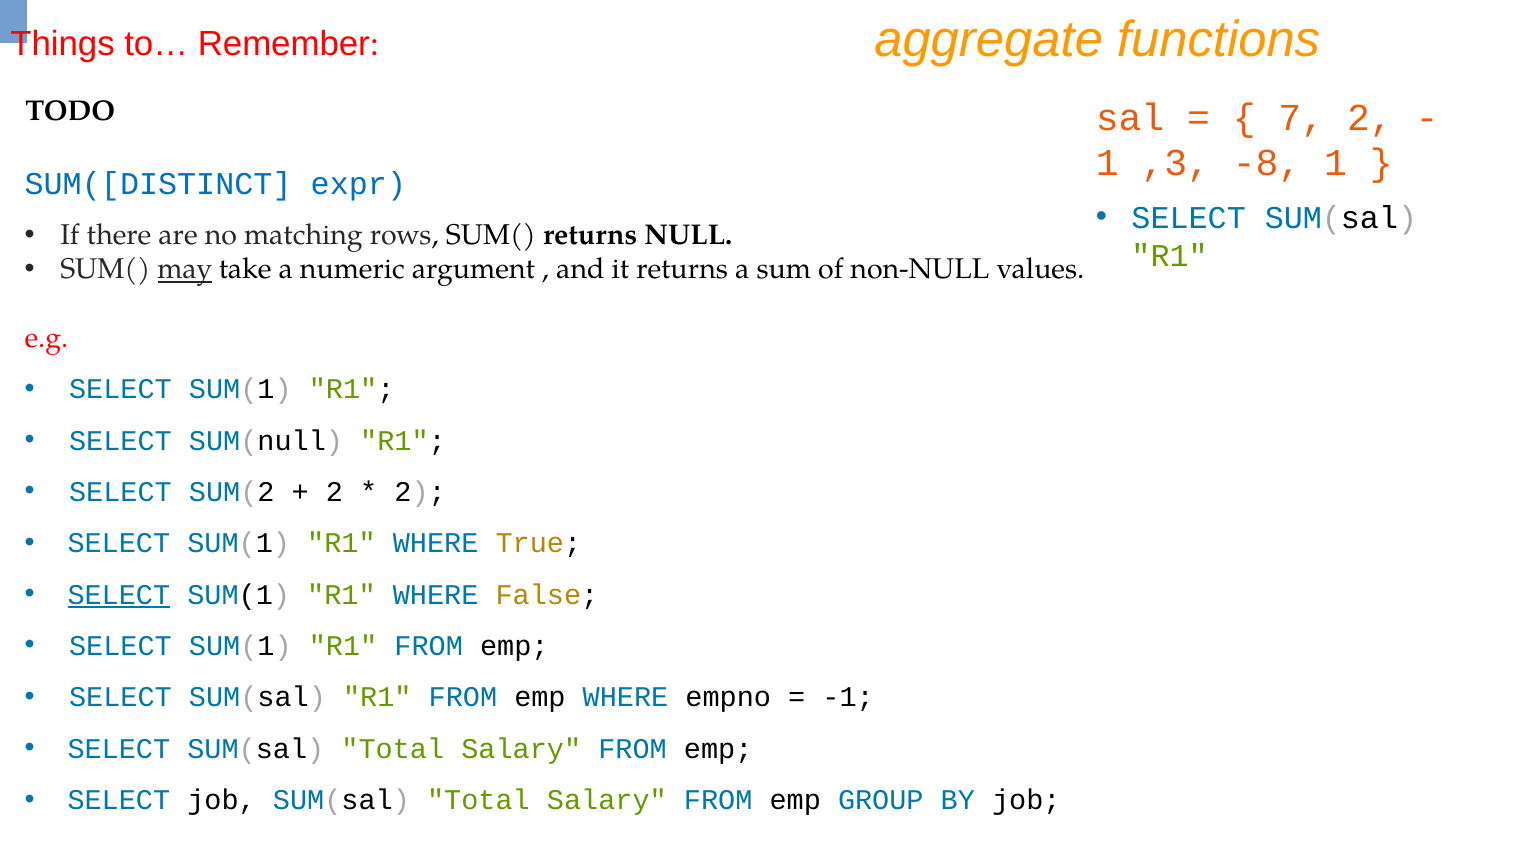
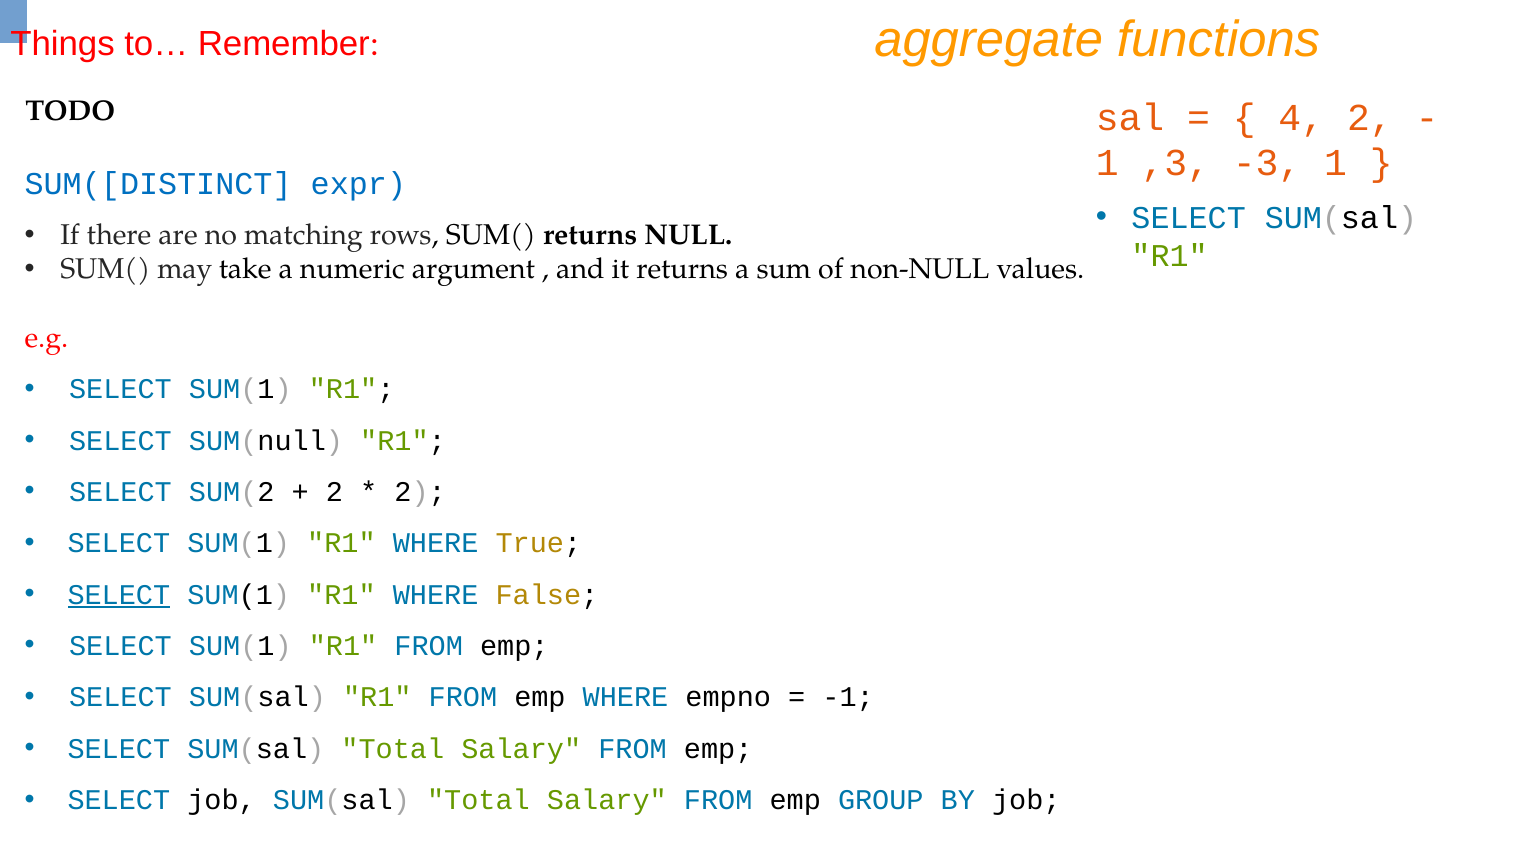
7: 7 -> 4 (1301, 118)
-8: -8 -> -3 (1267, 163)
may underline: present -> none (185, 269)
